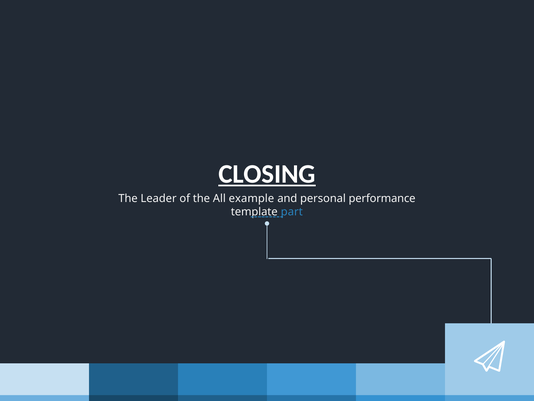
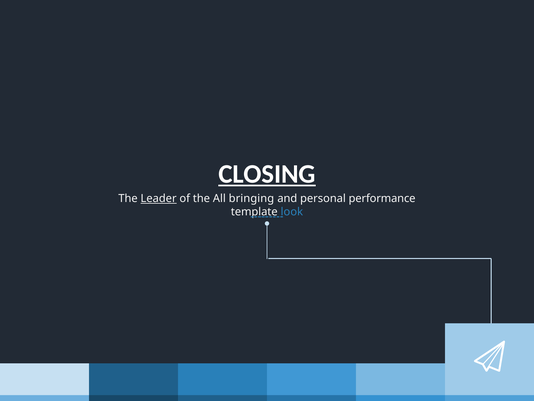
Leader underline: none -> present (159, 198)
example: example -> bringing (251, 198)
part: part -> look (292, 211)
